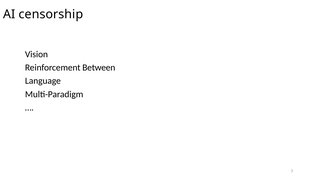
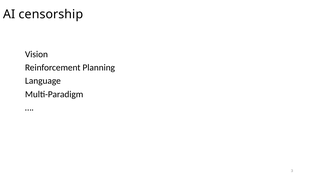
Between: Between -> Planning (99, 67)
